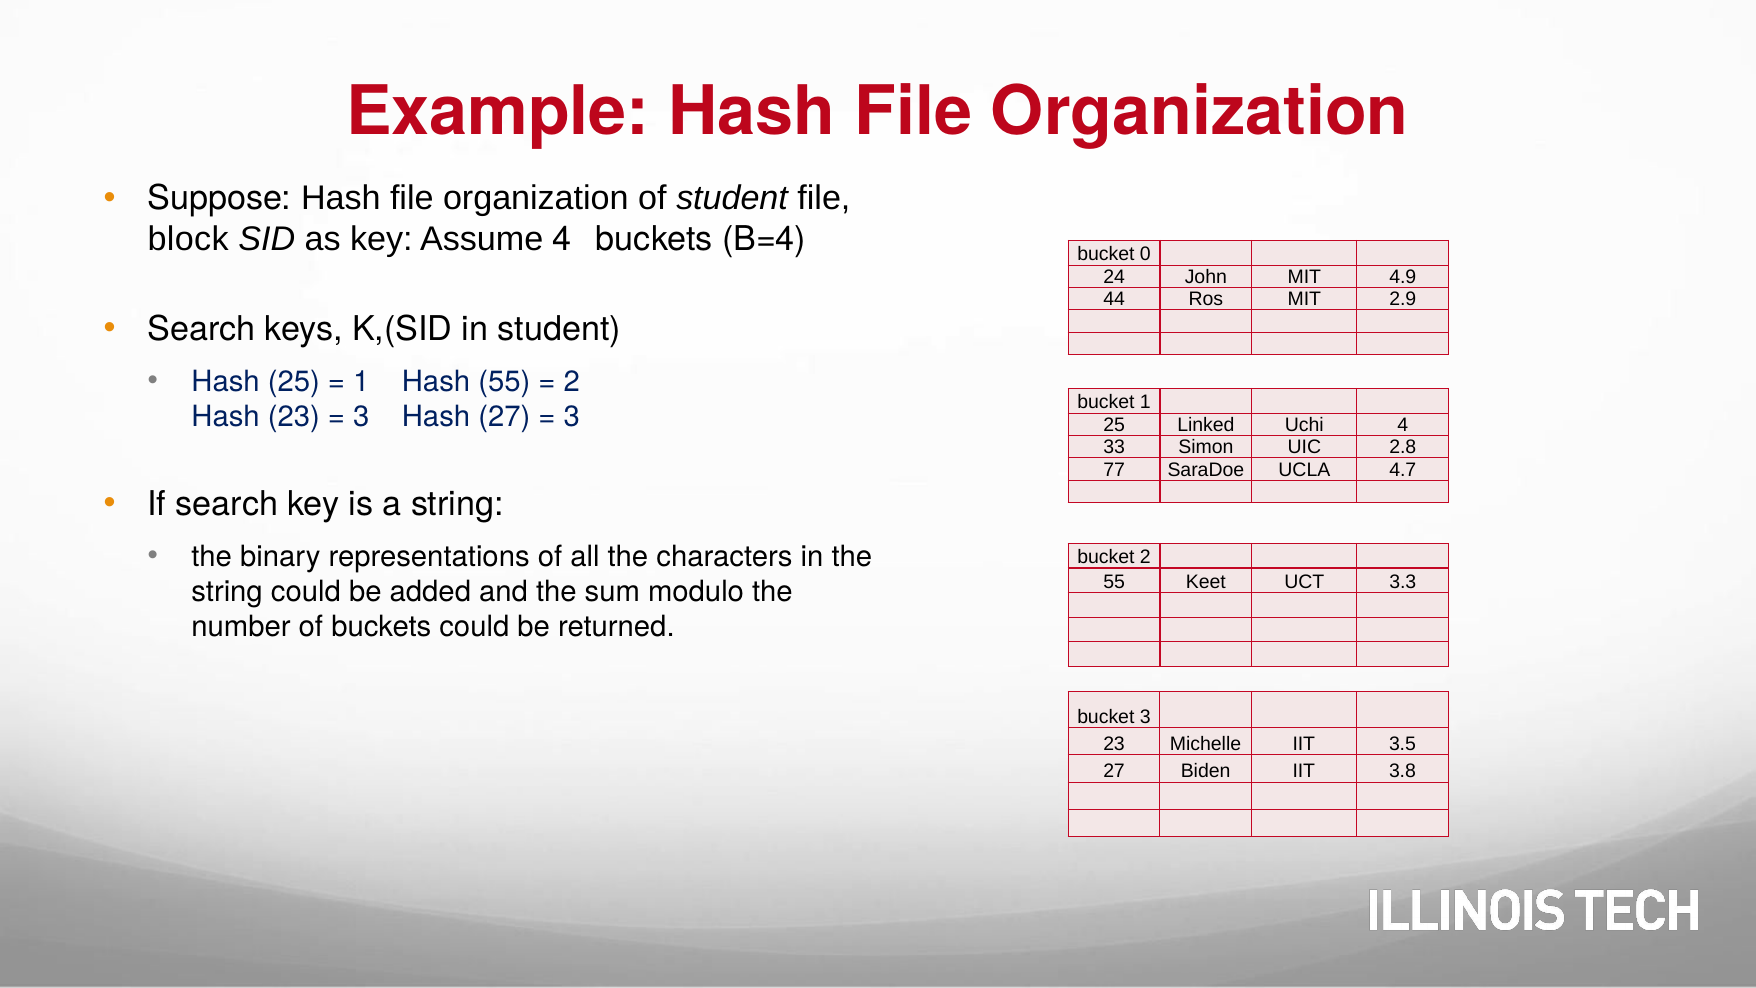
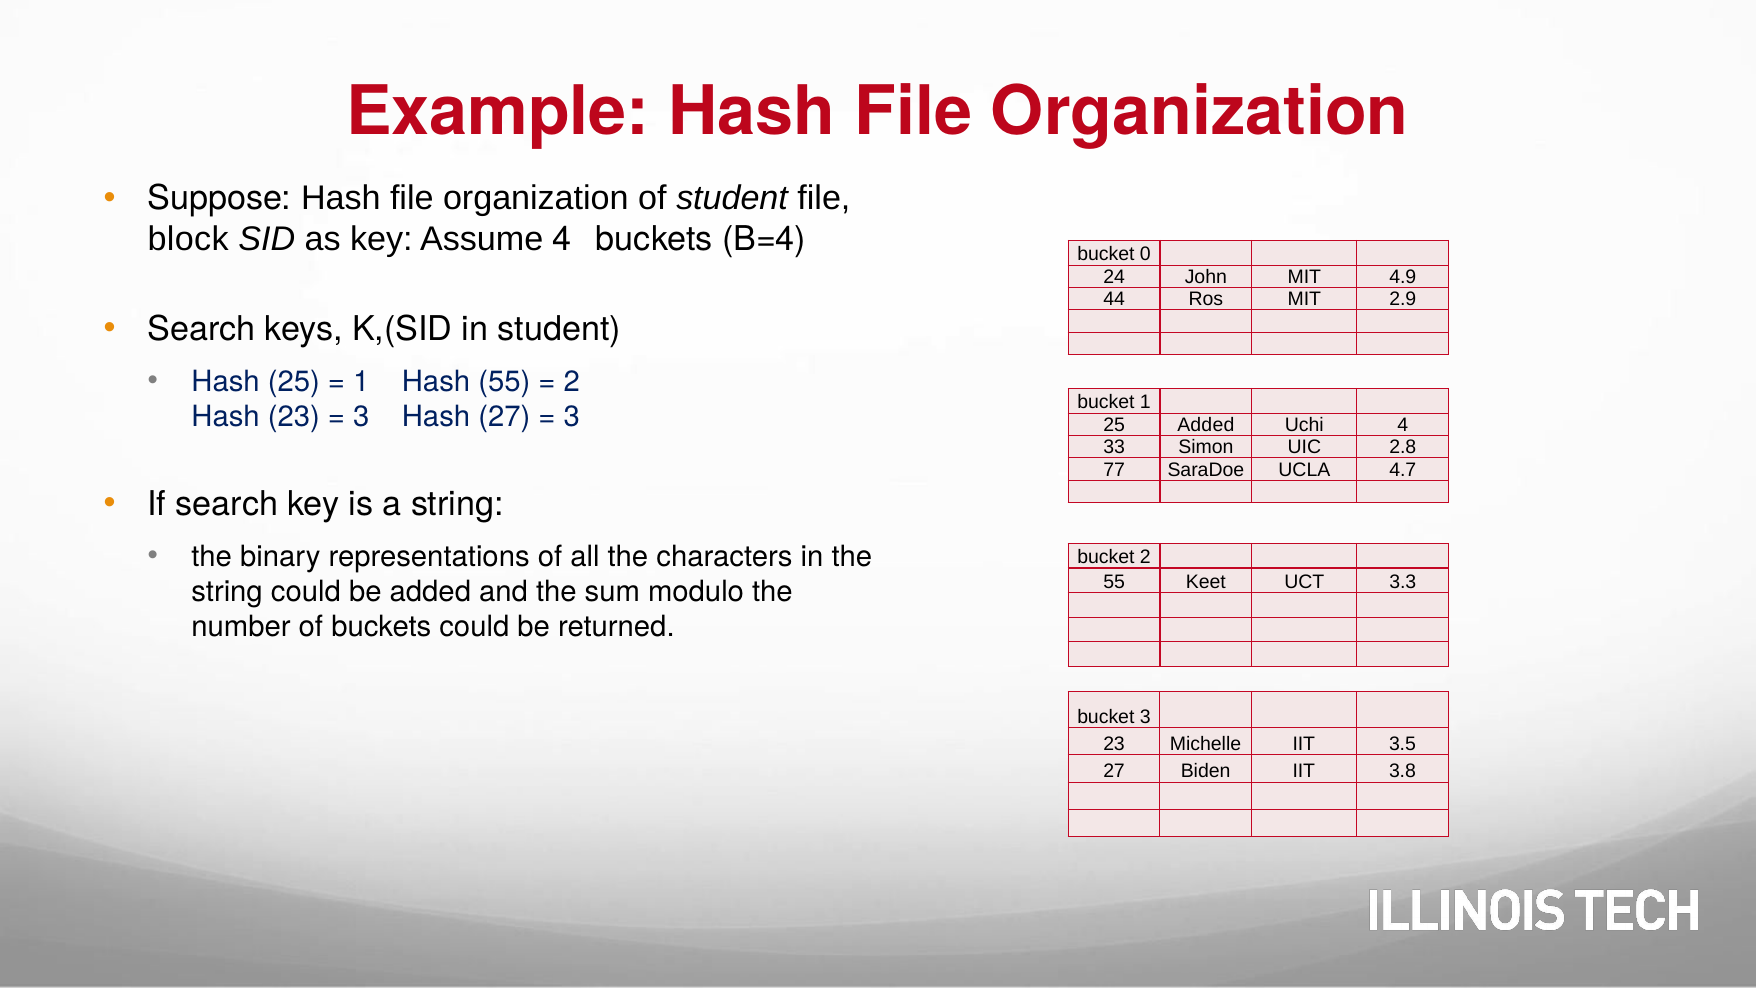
25 Linked: Linked -> Added (1206, 425)
